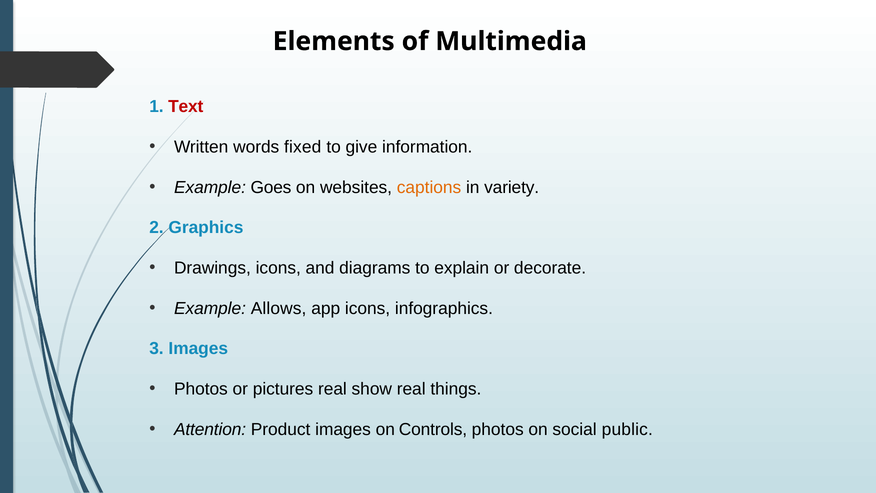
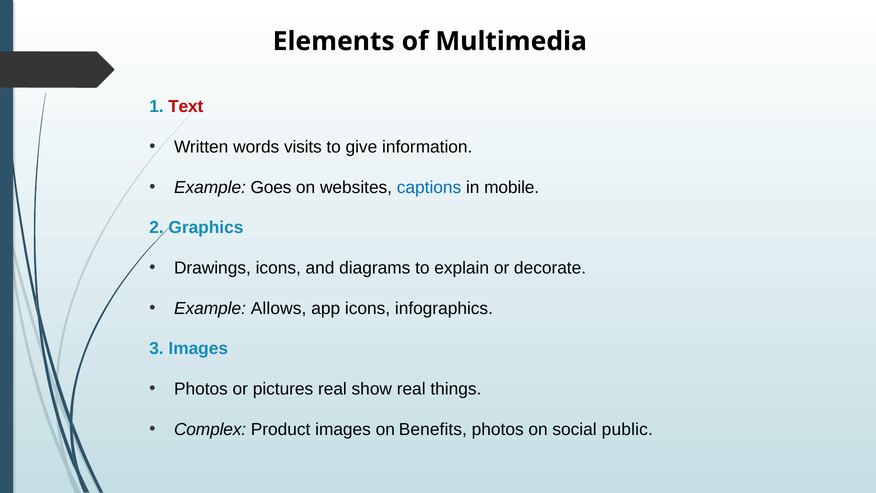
fixed: fixed -> visits (303, 147)
captions colour: orange -> blue (429, 187)
variety: variety -> mobile (512, 187)
Attention: Attention -> Complex (210, 429)
Controls: Controls -> Benefits (433, 429)
